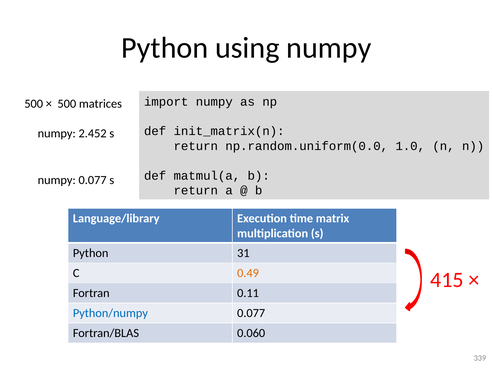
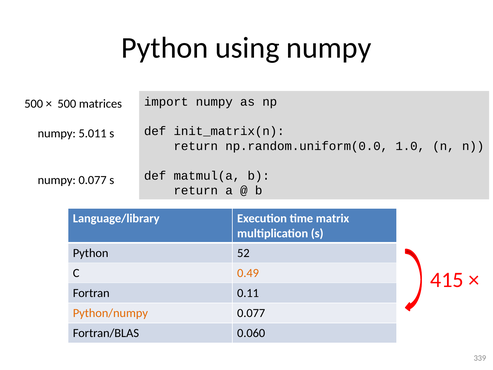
2.452: 2.452 -> 5.011 (93, 133)
31: 31 -> 52 (243, 253)
Python/numpy colour: blue -> orange (110, 313)
